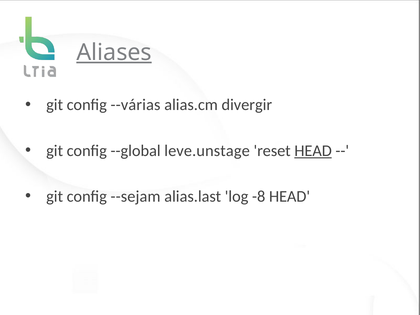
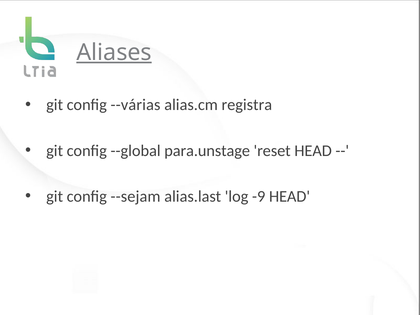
divergir: divergir -> registra (247, 105)
leve.unstage: leve.unstage -> para.unstage (207, 151)
HEAD underline: present -> none (313, 151)
-8: -8 -> -9 (259, 196)
